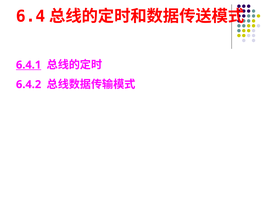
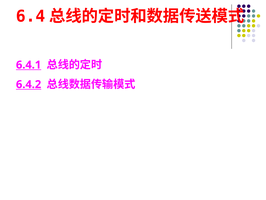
6.4.2 underline: none -> present (29, 84)
